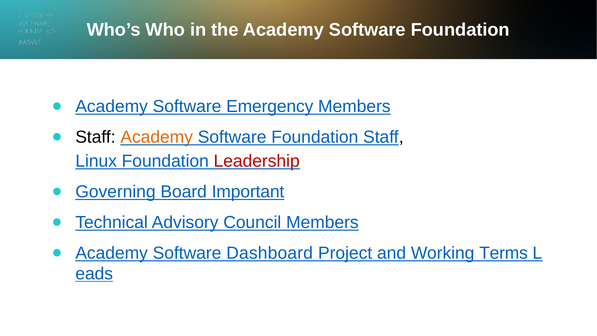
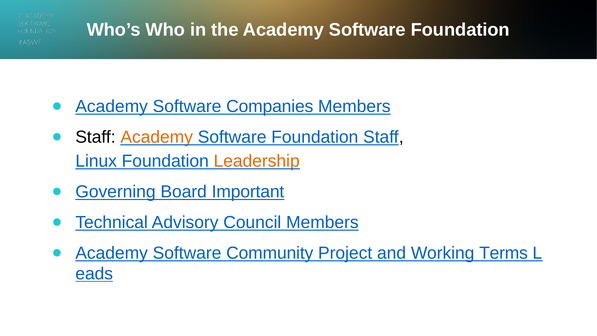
Emergency: Emergency -> Companies (270, 106)
Leadership colour: red -> orange (257, 161)
Dashboard: Dashboard -> Community (270, 253)
